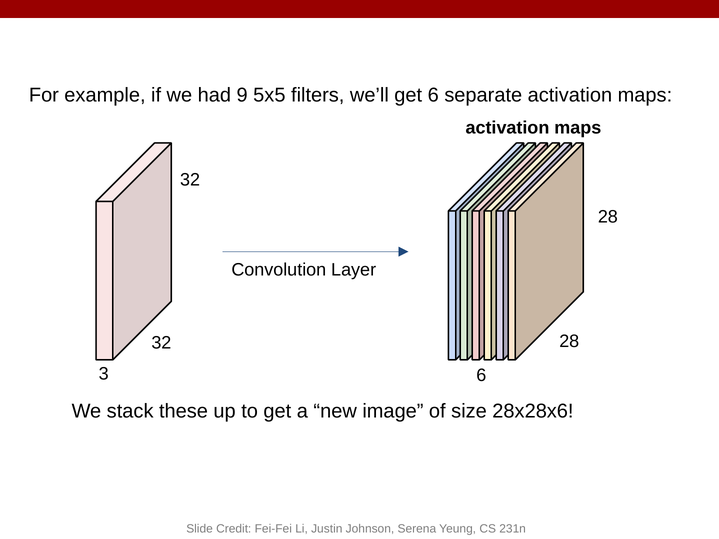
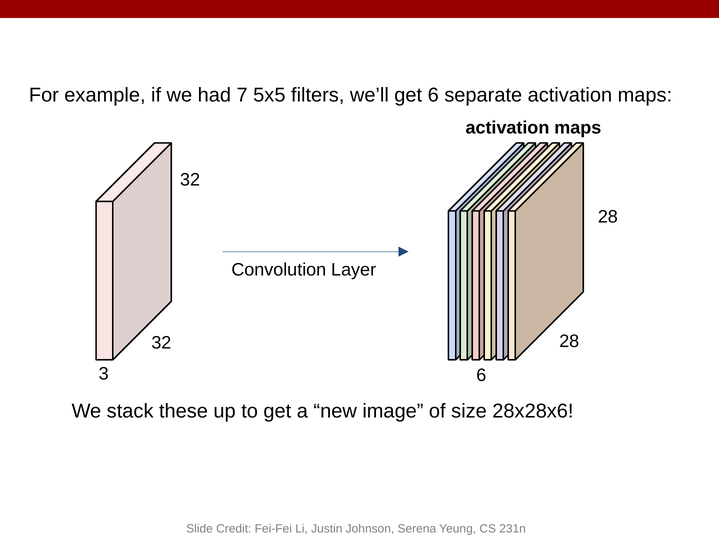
9: 9 -> 7 (242, 95)
